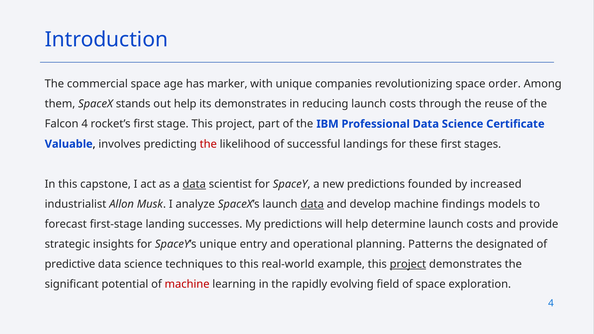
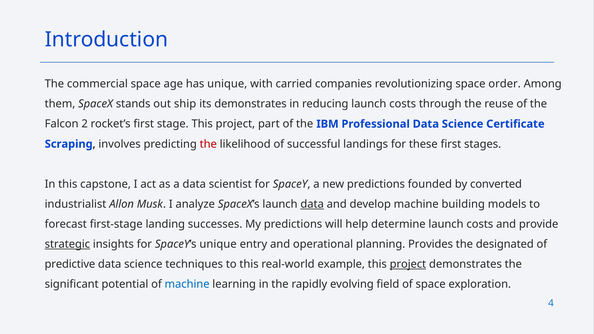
has marker: marker -> unique (227, 84)
with unique: unique -> carried (294, 84)
out help: help -> ship (185, 104)
Falcon 4: 4 -> 2 (85, 124)
Valuable: Valuable -> Scraping (69, 144)
data underline: present -> none (194, 184)
increased: increased -> converted (496, 184)
findings: findings -> building (463, 204)
strategic underline: none -> present (67, 244)
Patterns: Patterns -> Provides (431, 244)
machine colour: red -> blue (187, 284)
